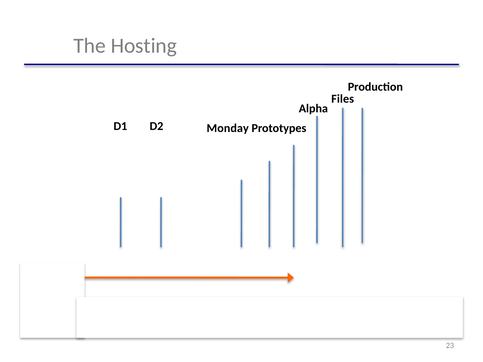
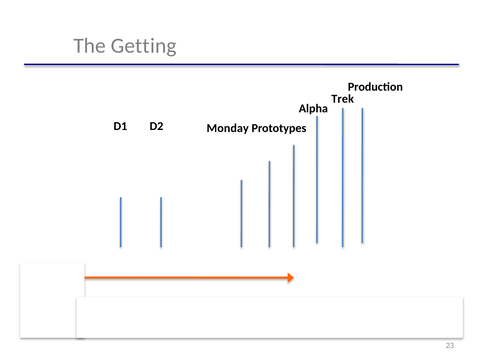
Hosting: Hosting -> Getting (144, 46)
Files: Files -> Trek (343, 99)
